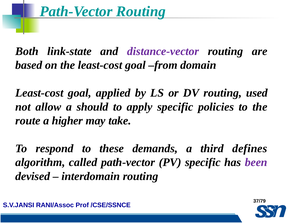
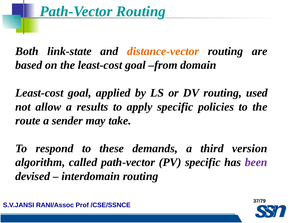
distance-vector colour: purple -> orange (163, 51)
should: should -> results (92, 107)
higher: higher -> sender (67, 121)
defines: defines -> version (250, 149)
